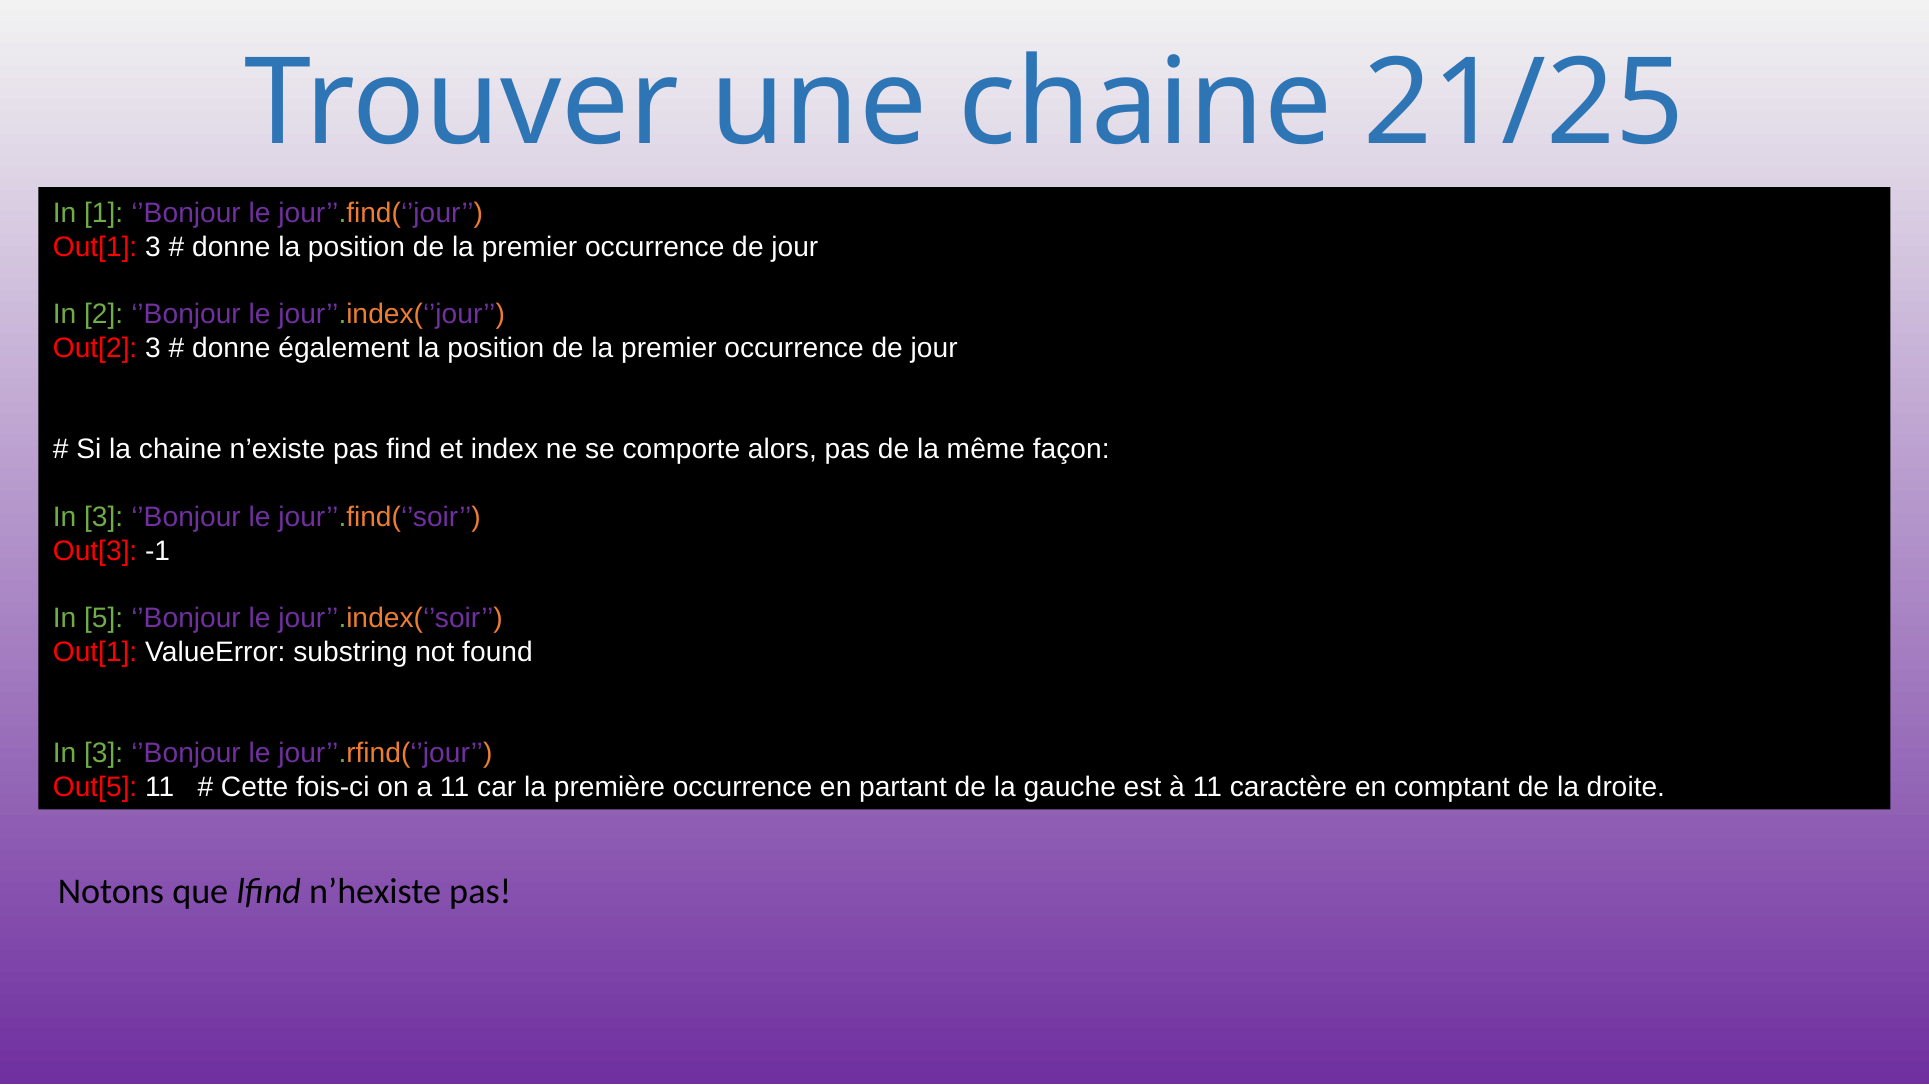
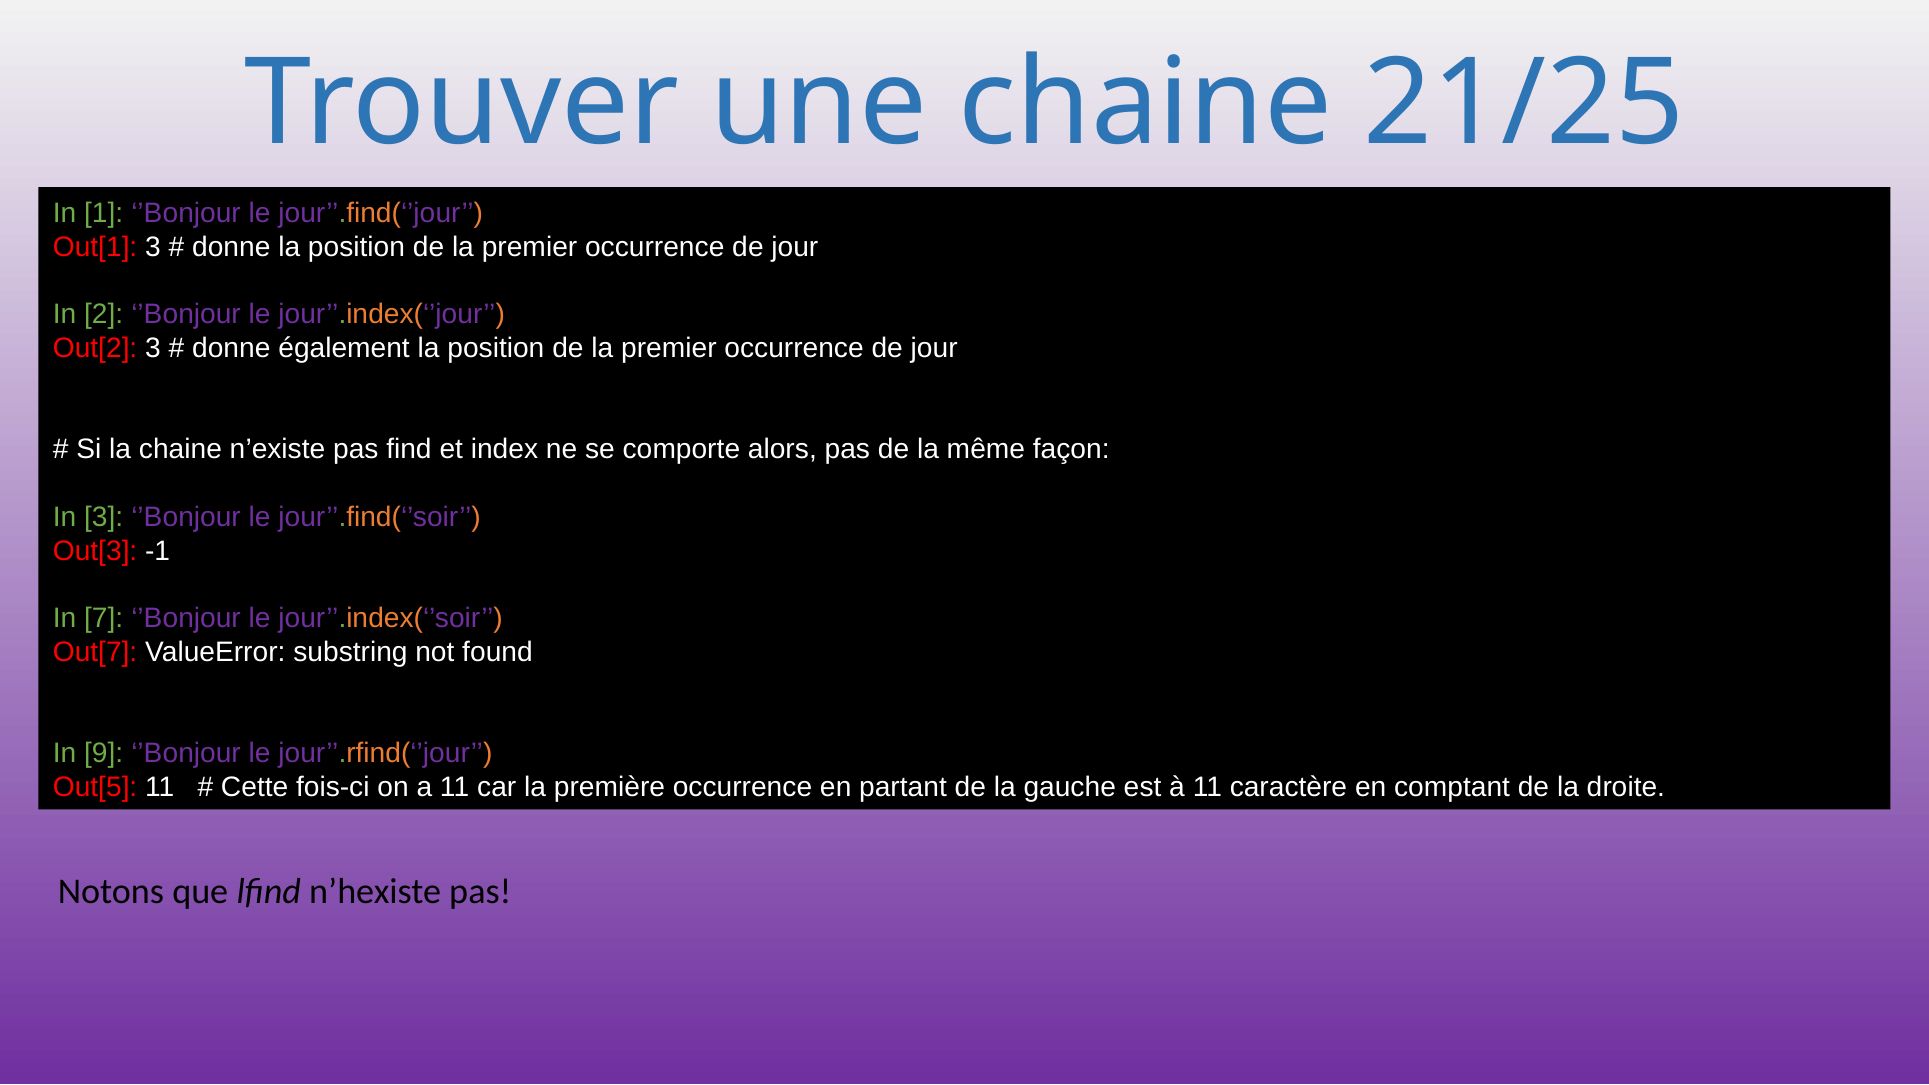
5: 5 -> 7 (104, 619)
Out[1: Out[1 -> Out[7 (95, 652)
3: 3 -> 9 (104, 754)
